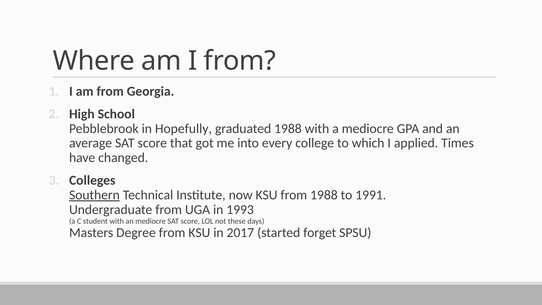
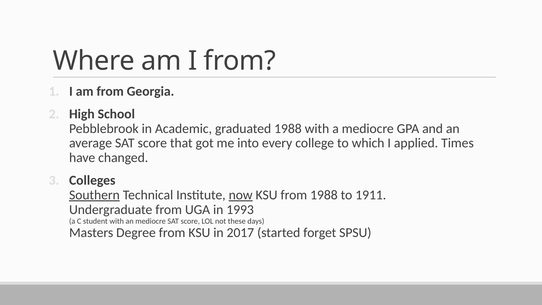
Hopefully: Hopefully -> Academic (183, 128)
now underline: none -> present (241, 195)
1991: 1991 -> 1911 (371, 195)
